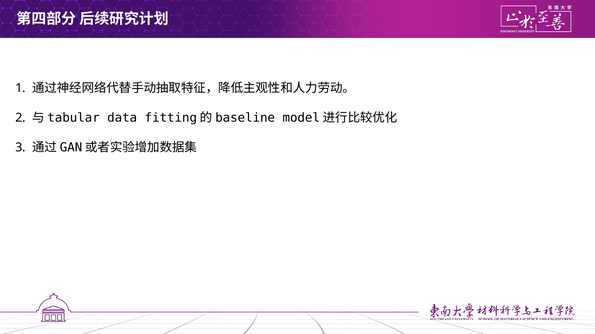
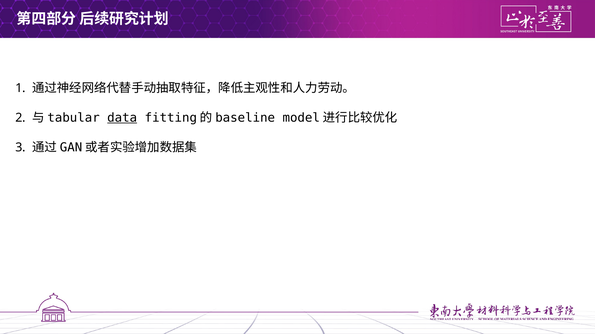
data underline: none -> present (122, 118)
